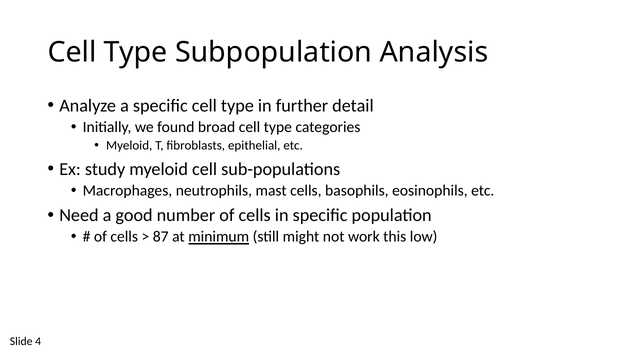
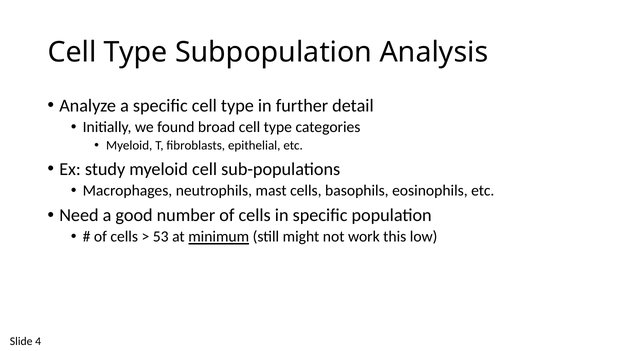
87: 87 -> 53 (161, 237)
